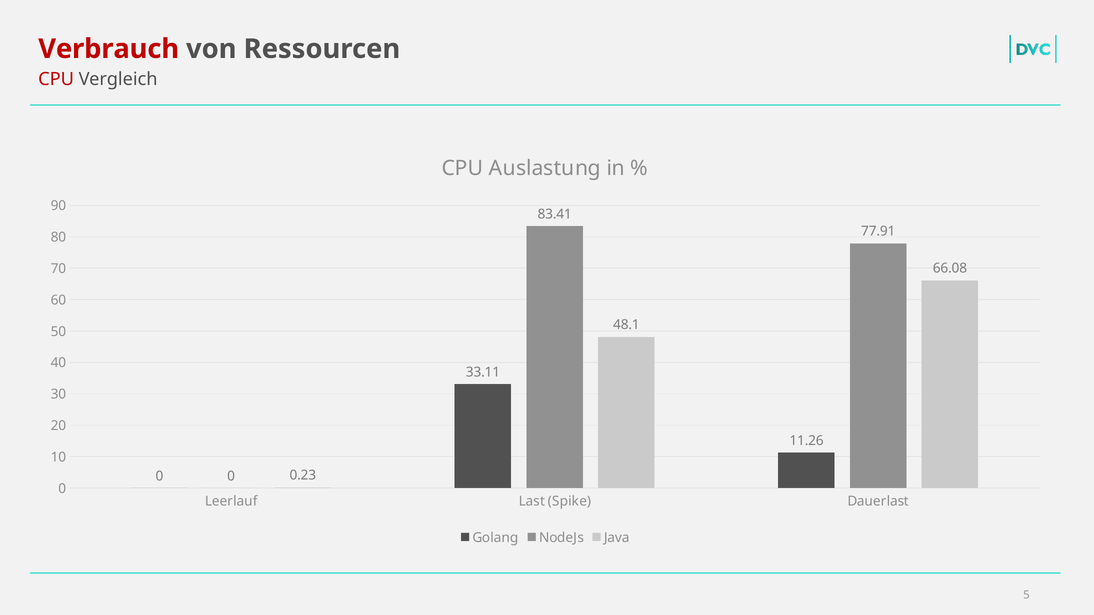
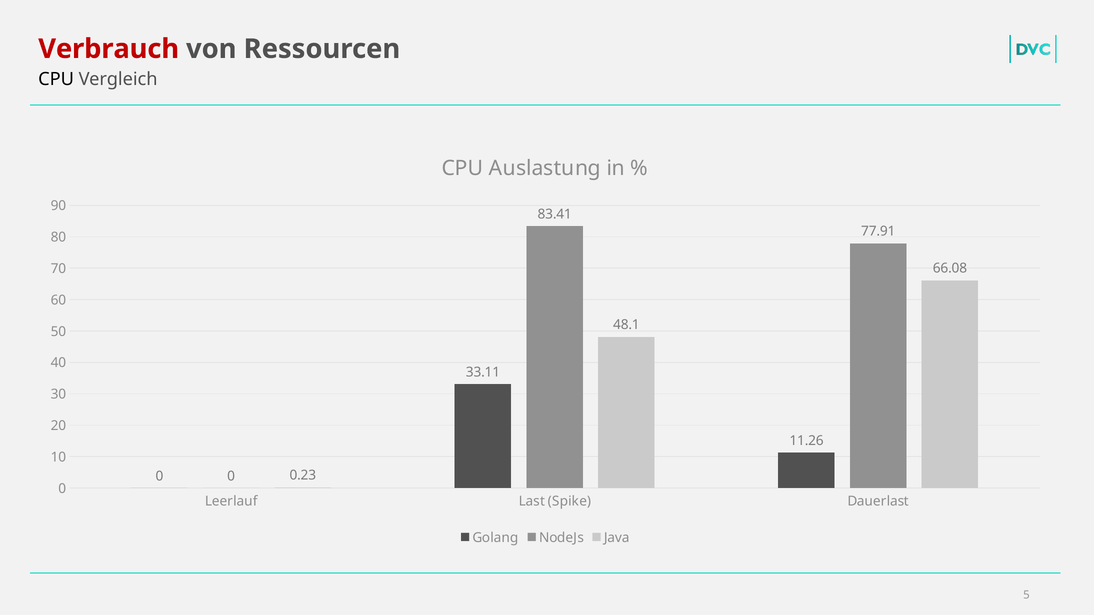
CPU colour: red -> black (56, 79)
